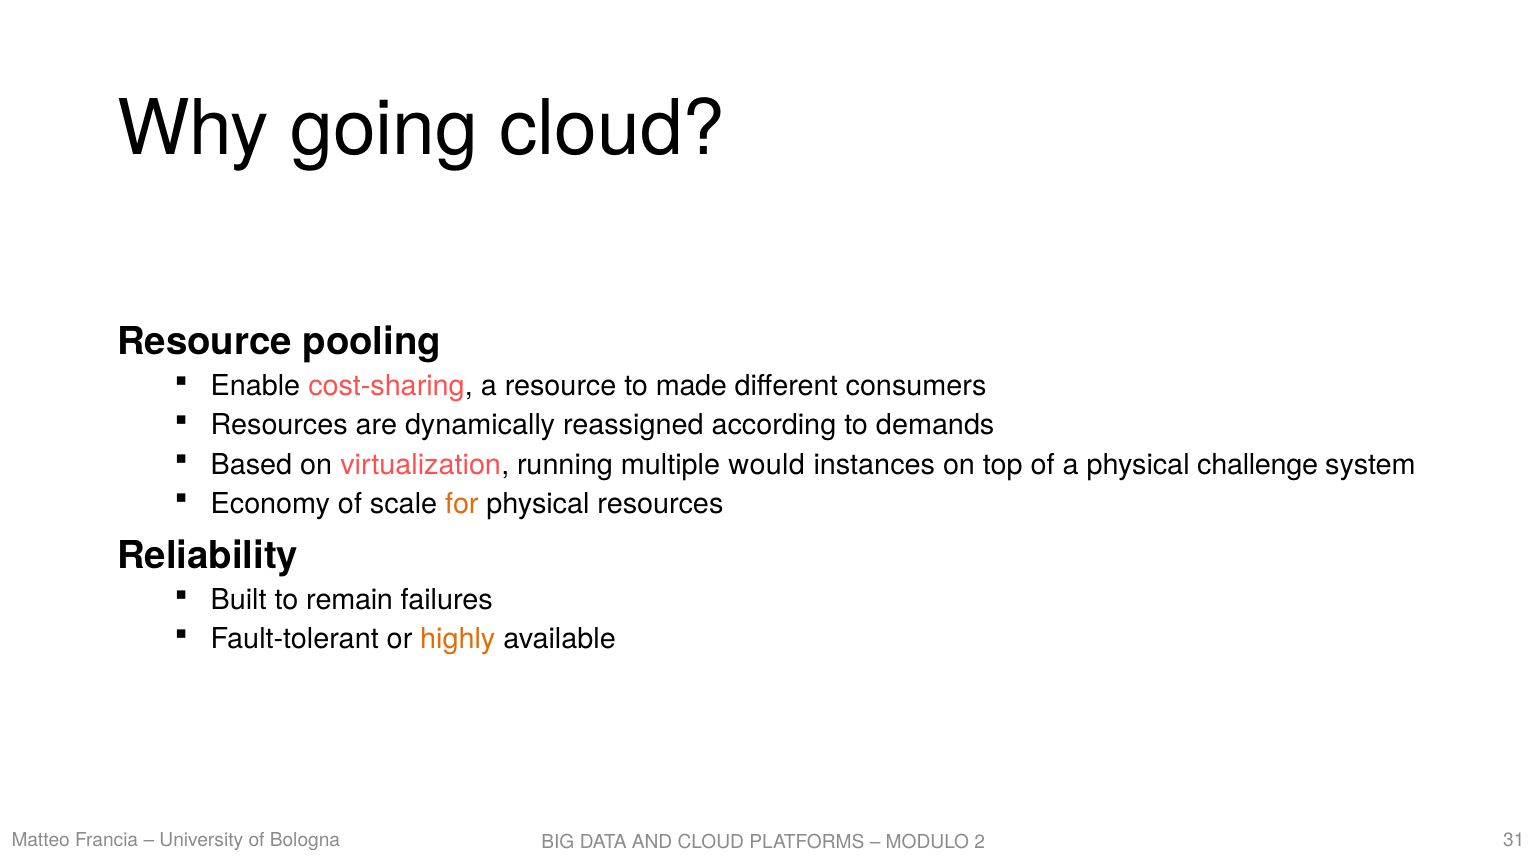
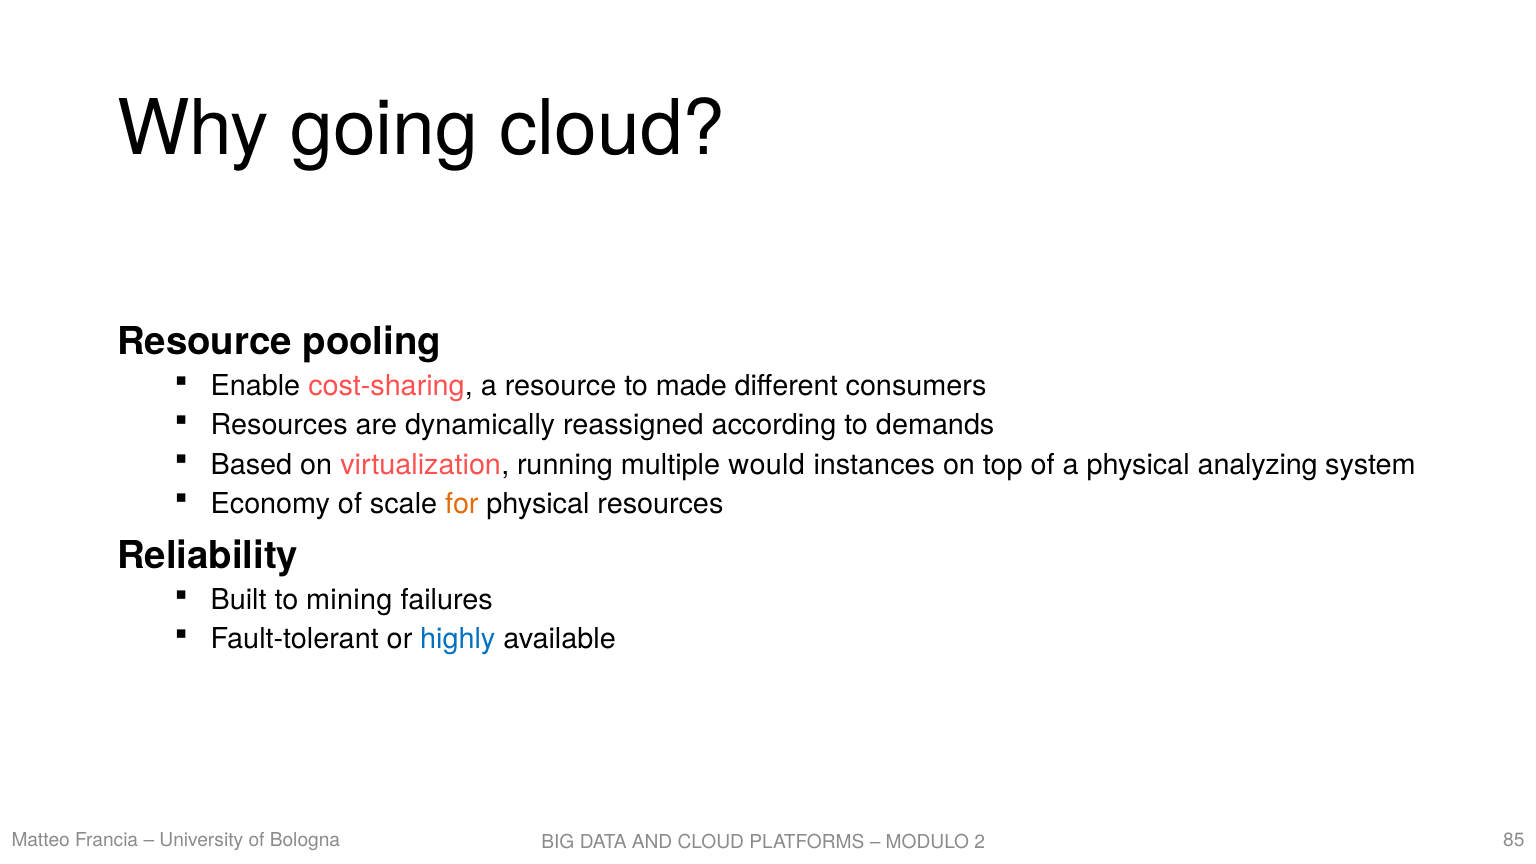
challenge: challenge -> analyzing (1258, 465)
remain: remain -> mining (349, 600)
highly colour: orange -> blue (458, 639)
31: 31 -> 85 (1514, 840)
